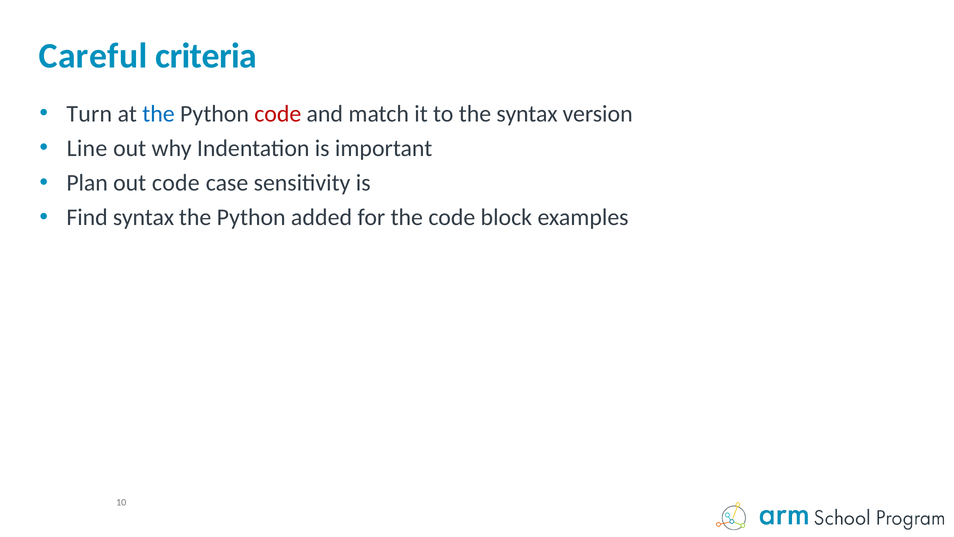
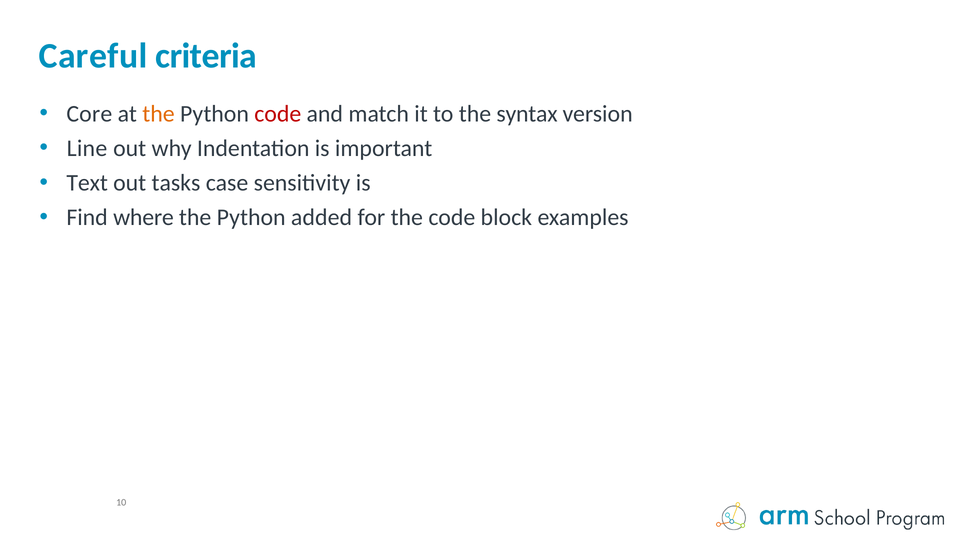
Turn: Turn -> Core (89, 114)
the colour: blue -> orange (158, 114)
Plan: Plan -> Text (87, 183)
out code: code -> tasks (176, 183)
Find syntax: syntax -> where (143, 217)
